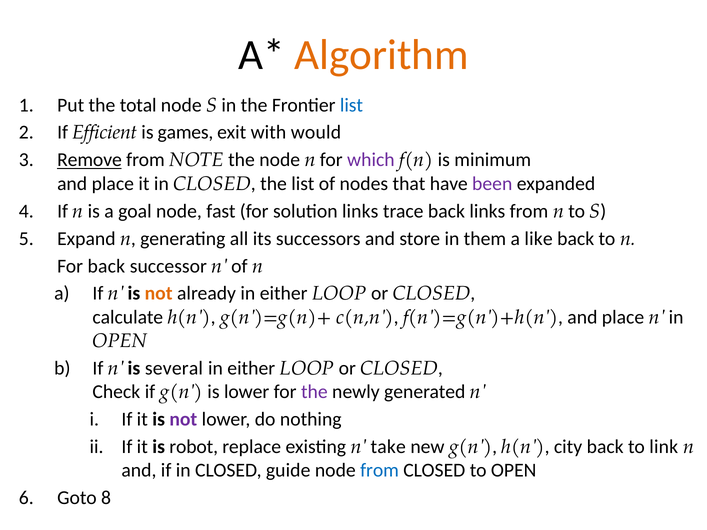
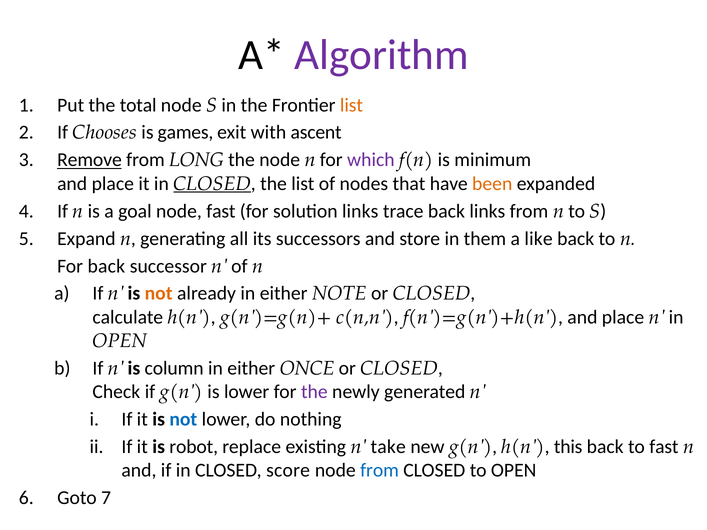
Algorithm colour: orange -> purple (381, 55)
list colour: blue -> orange (352, 105)
Efficient: Efficient -> Chooses (105, 133)
would: would -> ascent (316, 133)
NOTE: NOTE -> LONG (197, 160)
CLOSED underline: none -> present (212, 184)
been colour: purple -> orange (492, 184)
already in either LOOP: LOOP -> NOTE (339, 294)
several: several -> column (174, 368)
LOOP: LOOP -> ONCE (307, 368)
not colour: purple -> blue (183, 419)
city: city -> this (568, 447)
to link: link -> fast (664, 447)
guide: guide -> score (288, 470)
8: 8 -> 7 (106, 498)
